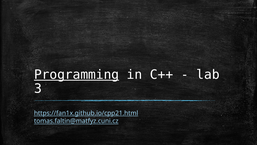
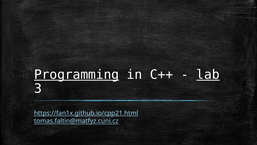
lab underline: none -> present (208, 75)
